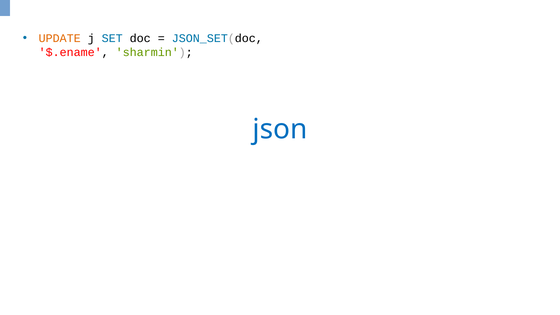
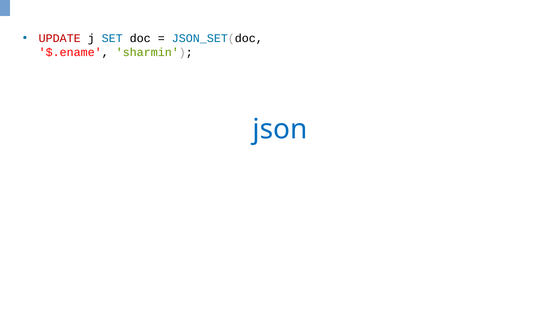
UPDATE colour: orange -> red (60, 38)
